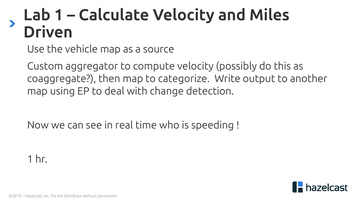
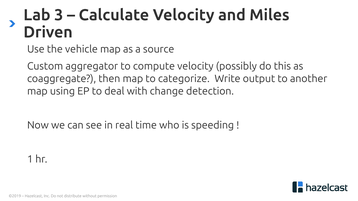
Lab 1: 1 -> 3 (59, 15)
